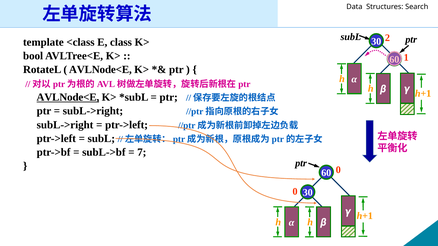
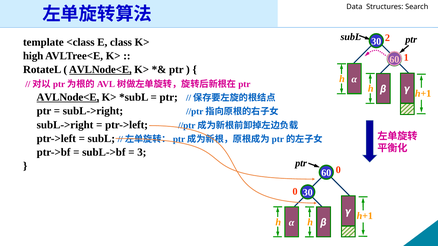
bool: bool -> high (33, 56)
AVLNode<E underline: none -> present (100, 70)
7: 7 -> 3 (142, 152)
